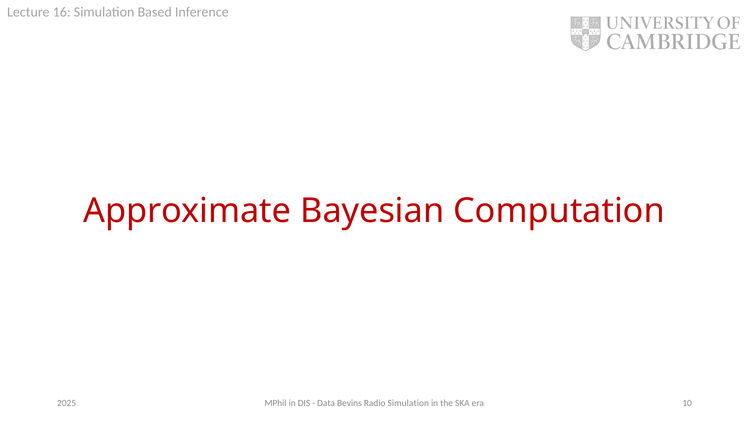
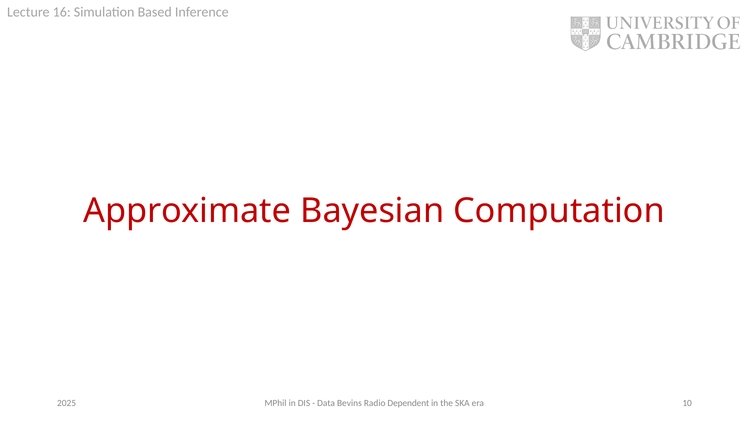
Radio Simulation: Simulation -> Dependent (408, 402)
